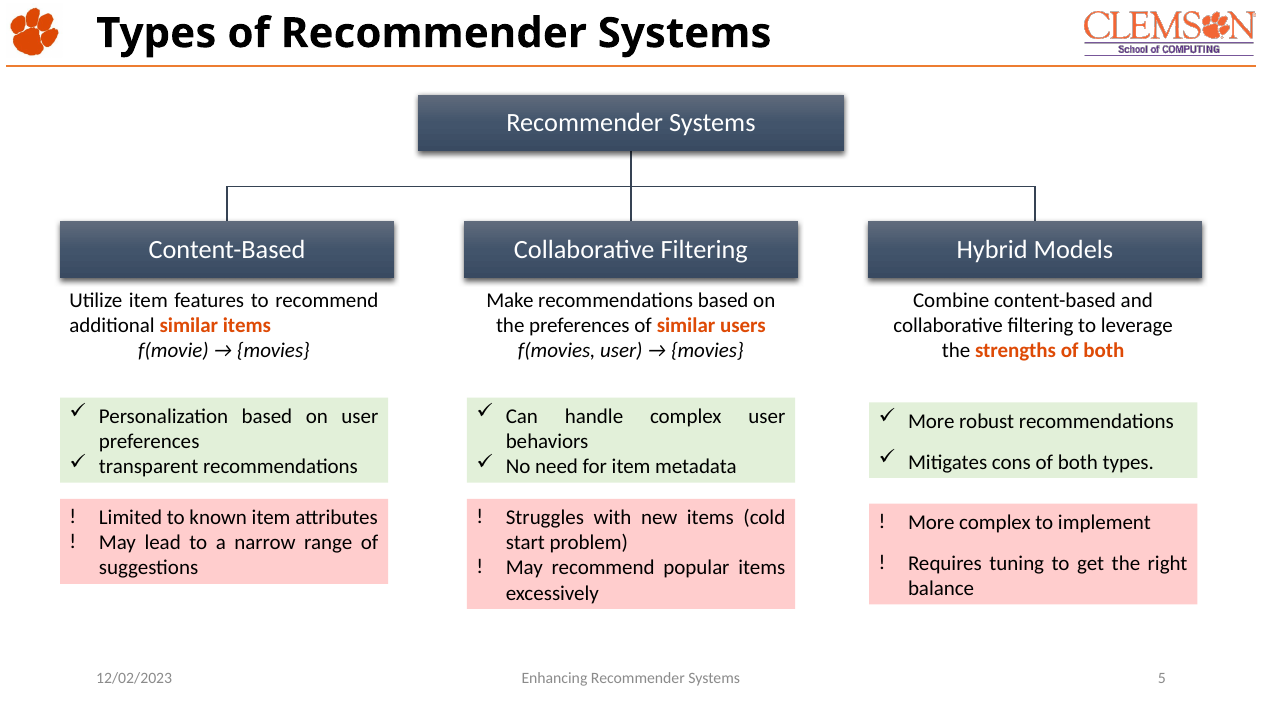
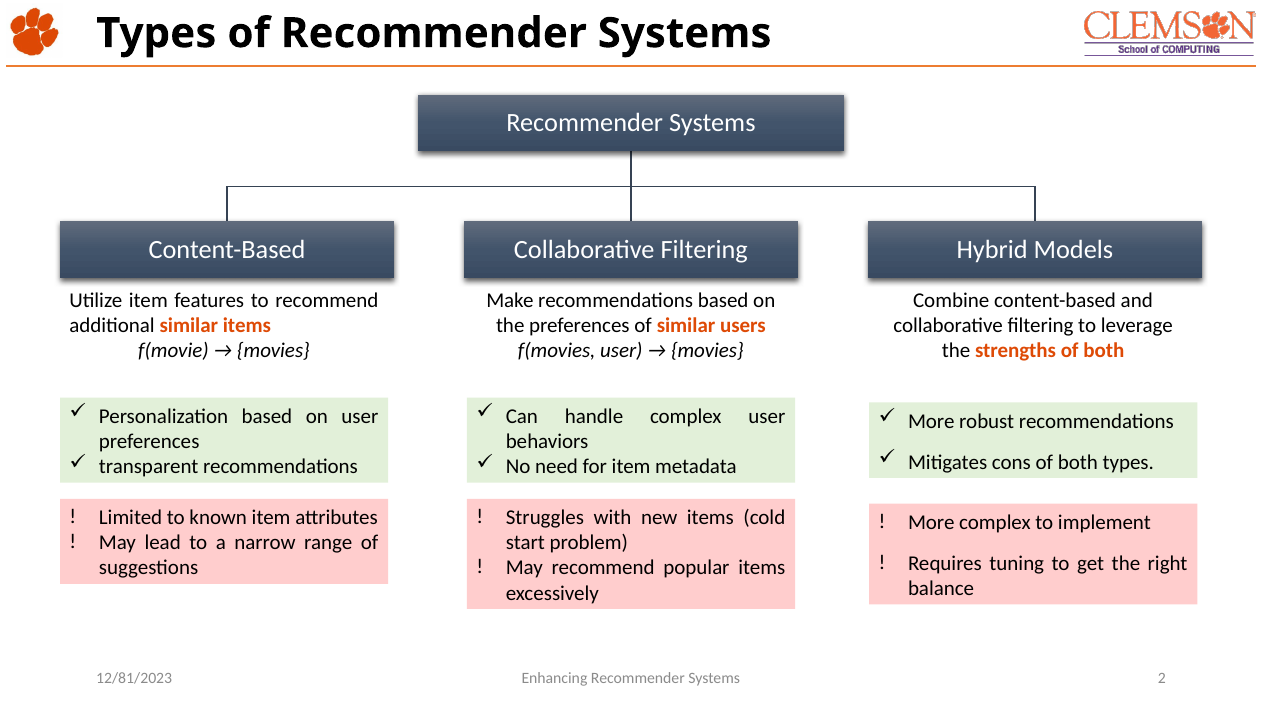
5: 5 -> 2 (1162, 678)
12/02/2023: 12/02/2023 -> 12/81/2023 (134, 678)
